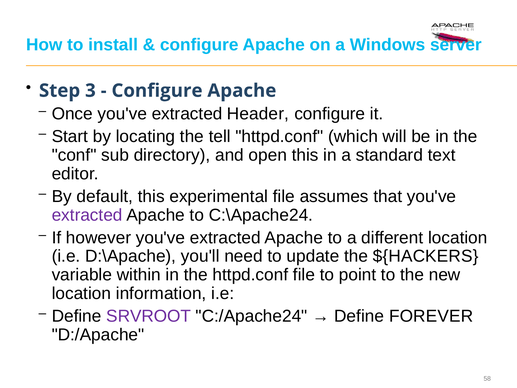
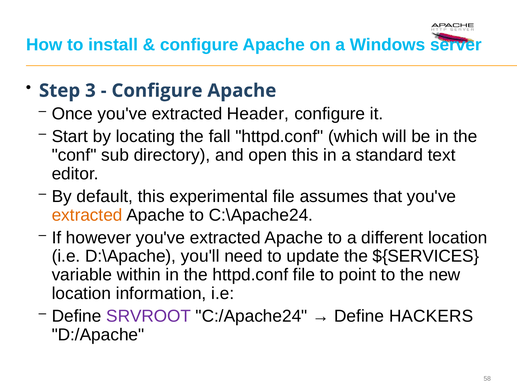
tell: tell -> fall (220, 136)
extracted colour: purple -> orange (87, 215)
${HACKERS: ${HACKERS -> ${SERVICES (426, 256)
FOREVER: FOREVER -> HACKERS (431, 316)
